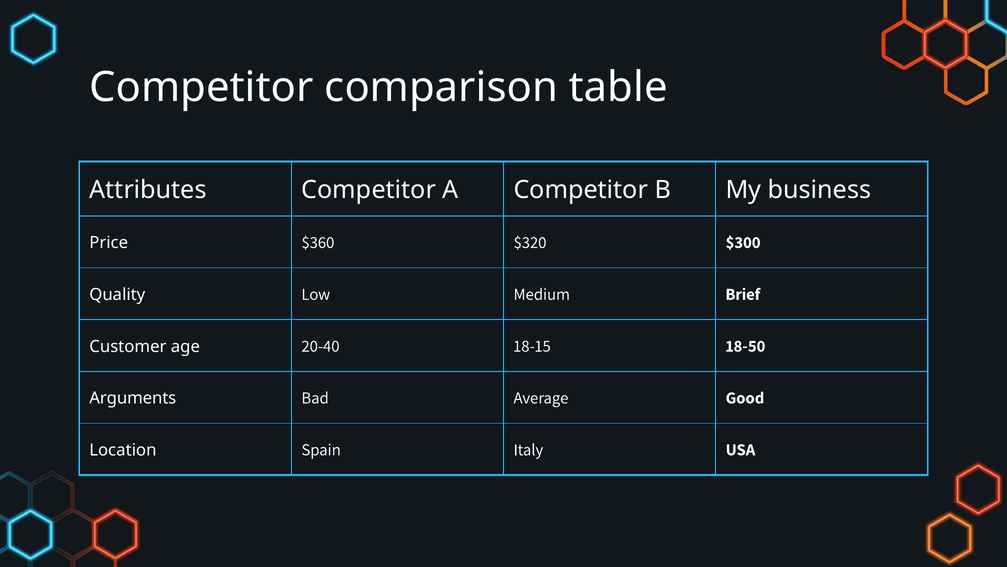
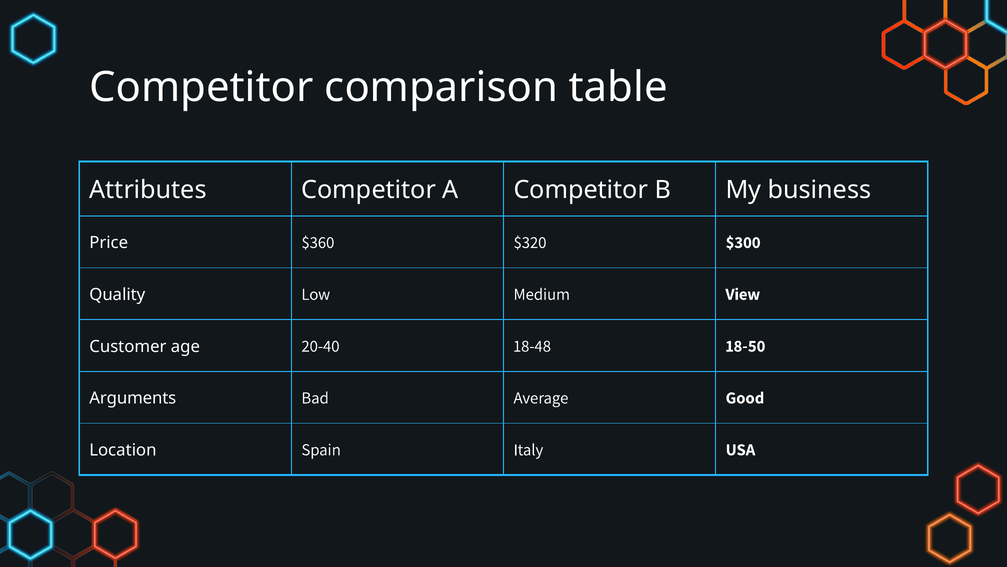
Brief: Brief -> View (743, 294)
18-15: 18-15 -> 18-48 (532, 346)
